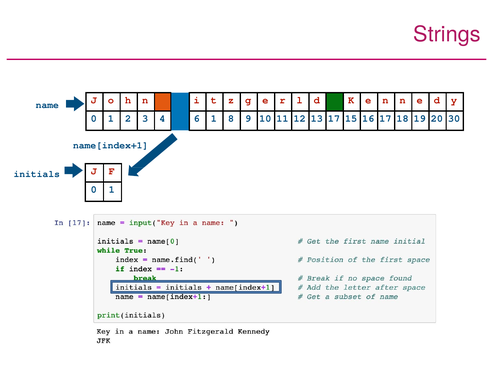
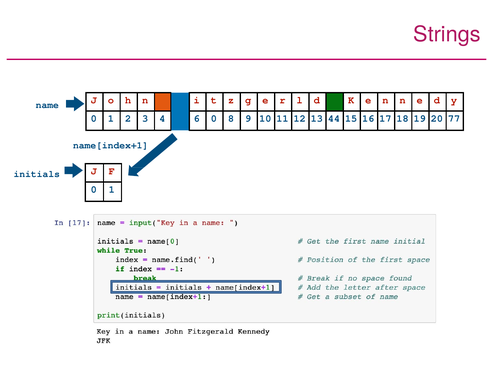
6 1: 1 -> 0 (214, 119)
13 17: 17 -> 44 (334, 119)
30: 30 -> 77 (454, 119)
